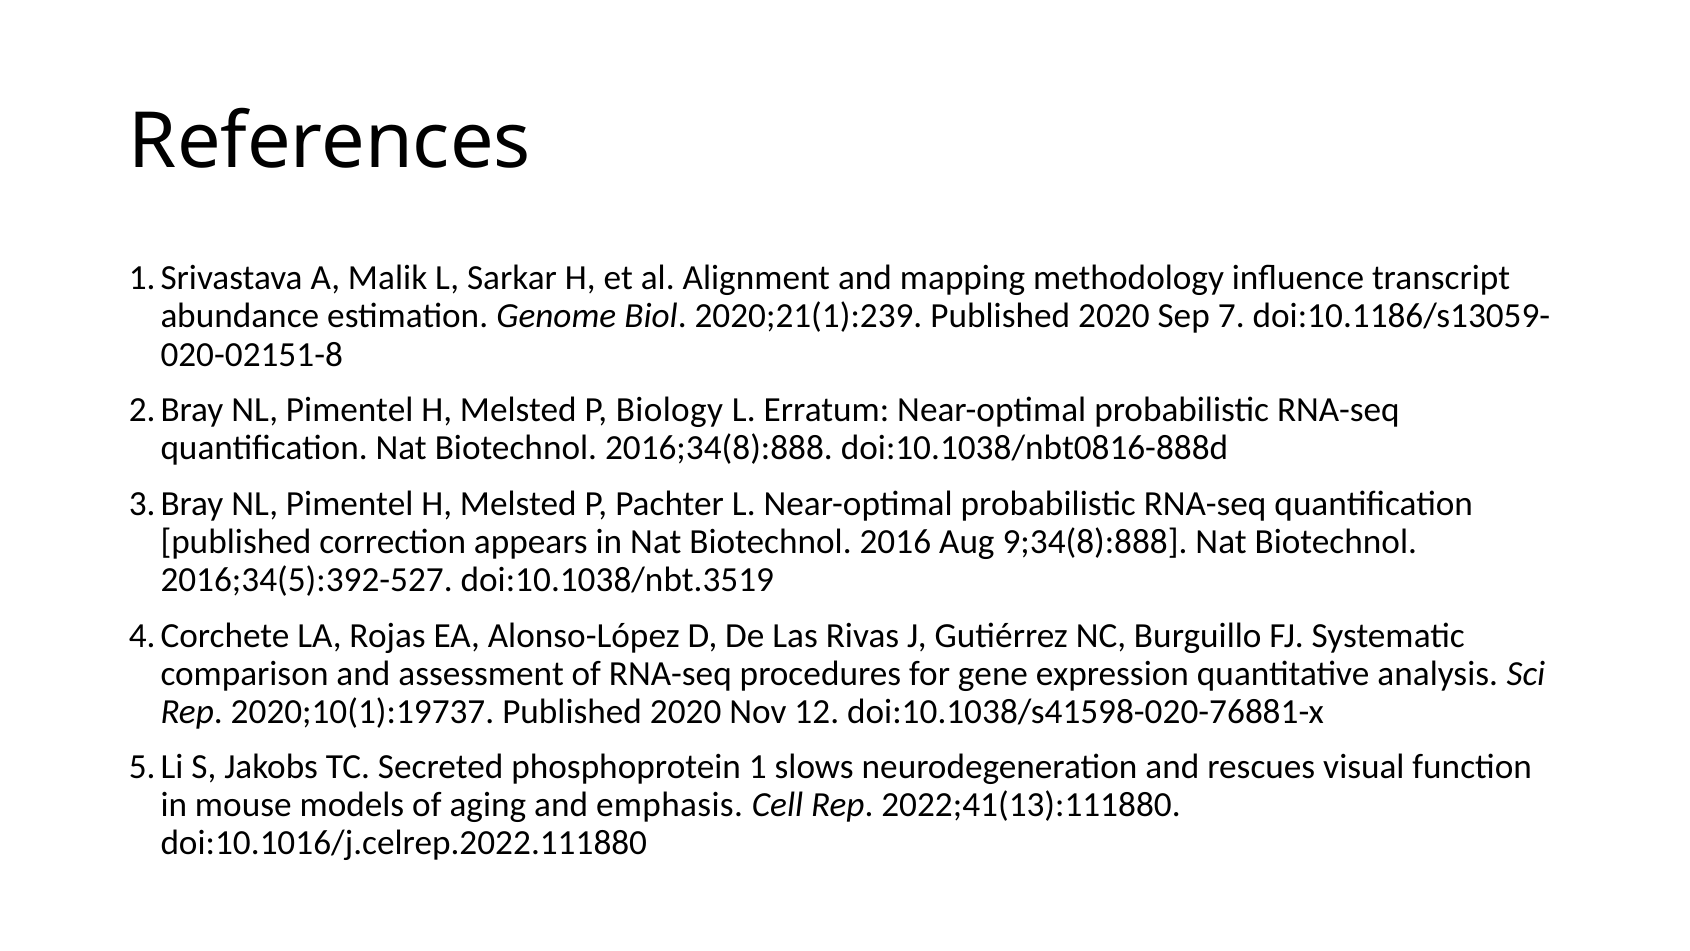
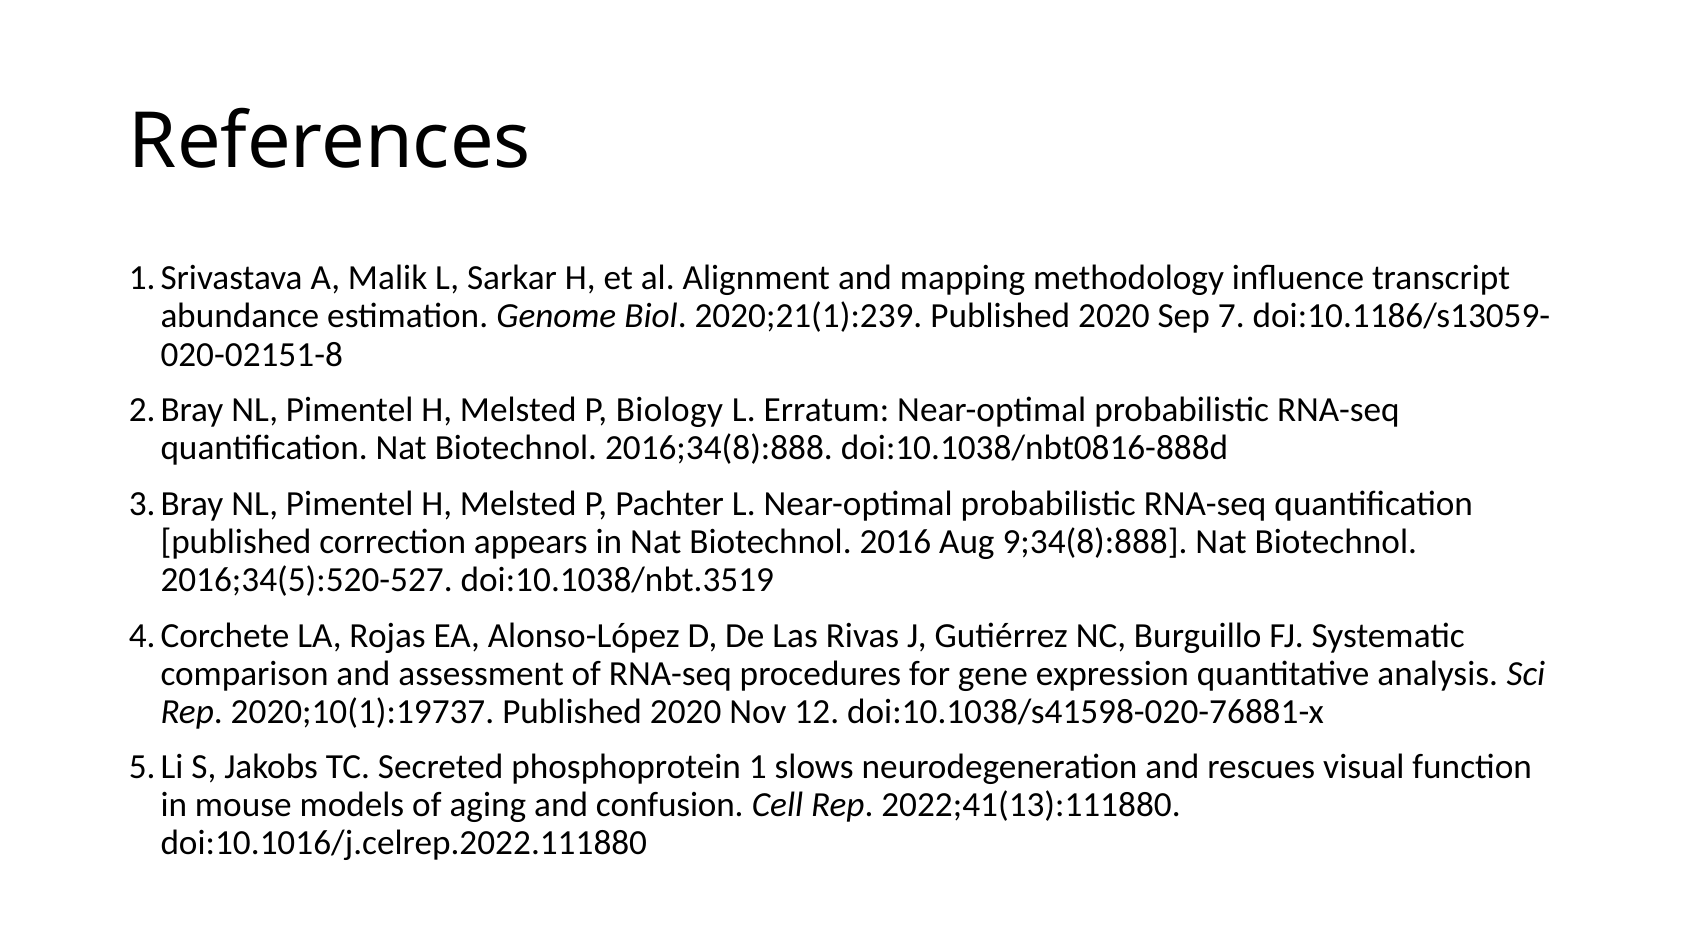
2016;34(5):392-527: 2016;34(5):392-527 -> 2016;34(5):520-527 (307, 580)
emphasis: emphasis -> confusion (670, 805)
